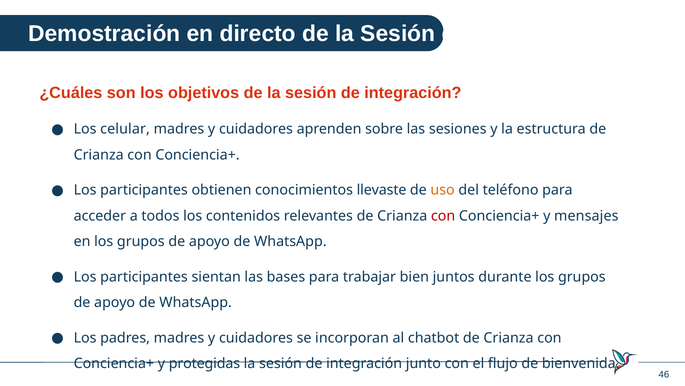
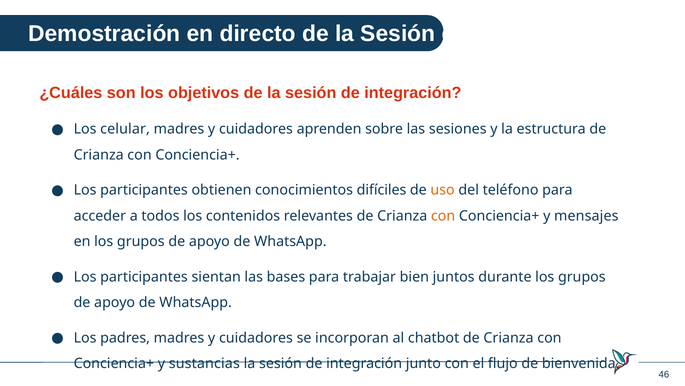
llevaste: llevaste -> difíciles (382, 190)
con colour: red -> orange (443, 215)
protegidas: protegidas -> sustancias (204, 363)
